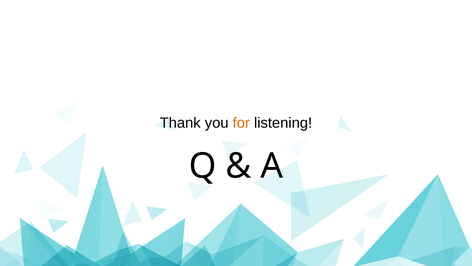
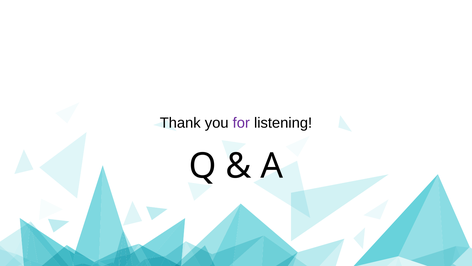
for colour: orange -> purple (241, 123)
